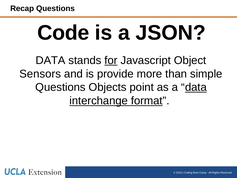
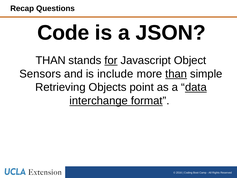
DATA: DATA -> THAN (51, 60)
provide: provide -> include (115, 74)
than underline: none -> present (176, 74)
Questions: Questions -> Retrieving (60, 87)
